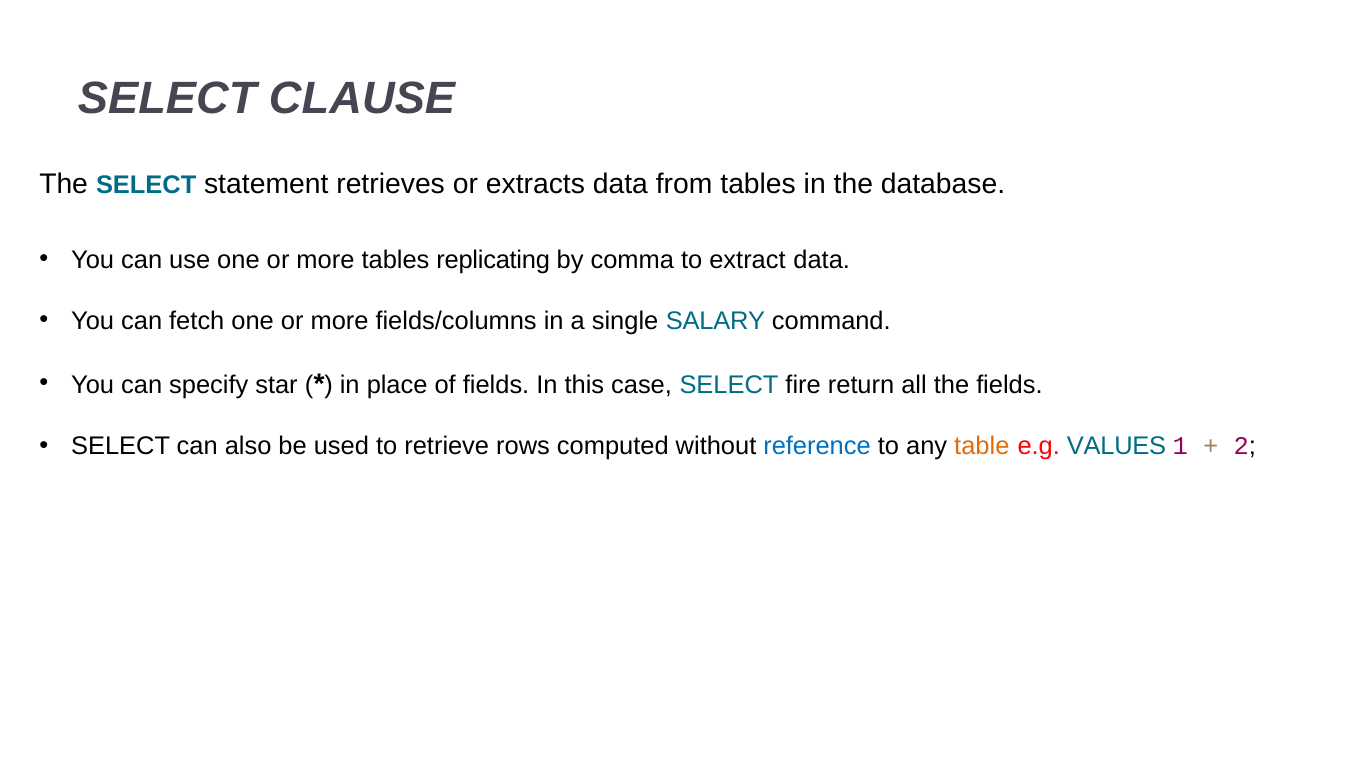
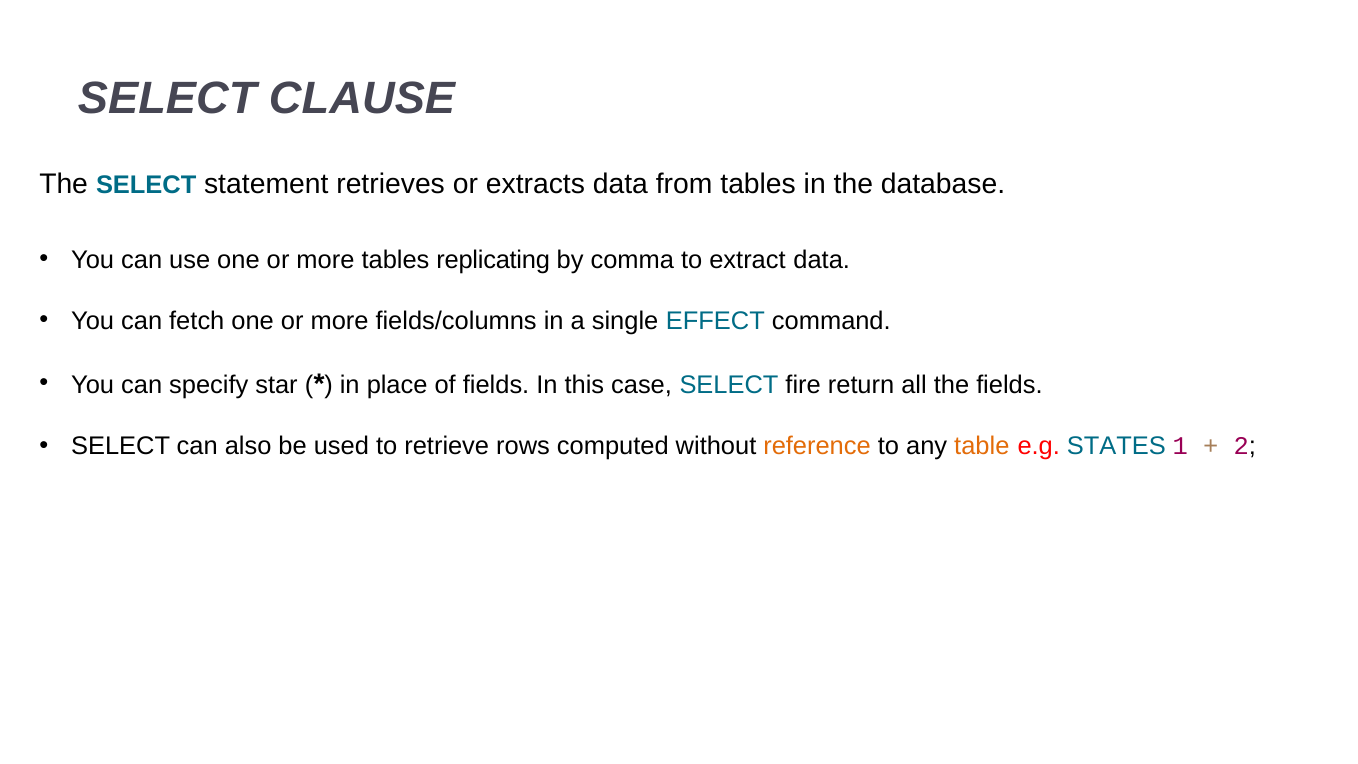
SALARY: SALARY -> EFFECT (715, 321)
reference colour: blue -> orange (817, 446)
VALUES: VALUES -> STATES (1116, 446)
